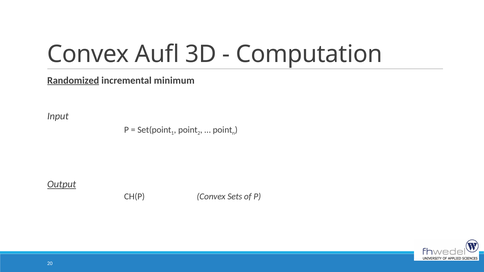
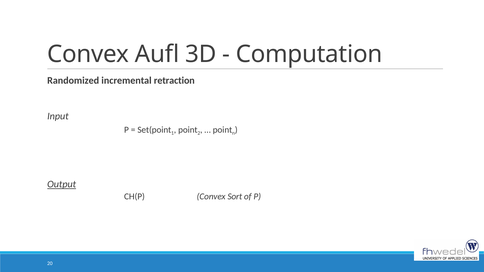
Randomized underline: present -> none (73, 80)
minimum: minimum -> retraction (174, 80)
Sets: Sets -> Sort (235, 197)
